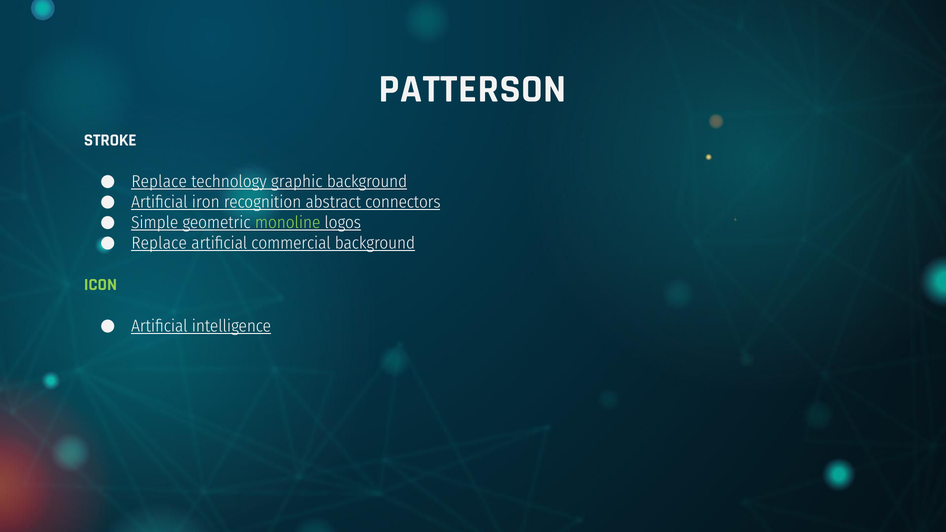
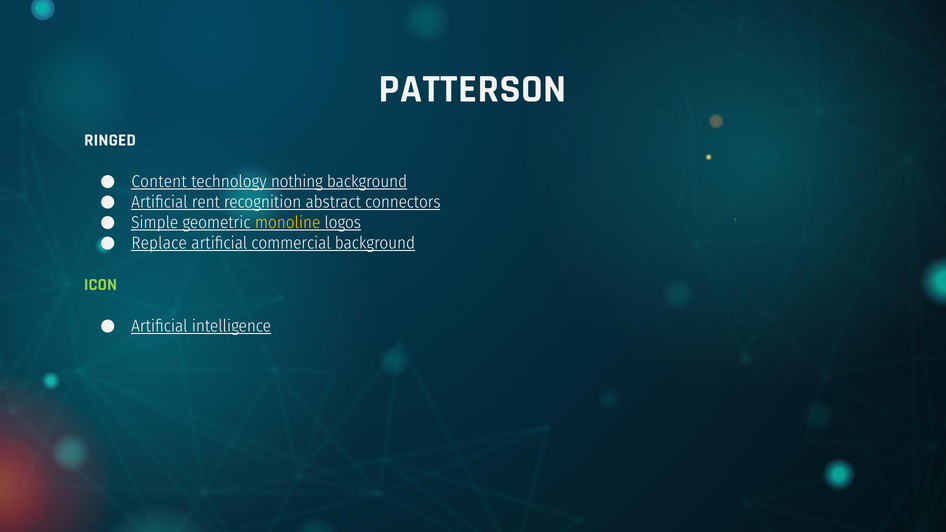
STROKE: STROKE -> RINGED (110, 140)
Replace: Replace -> Content (159, 182)
graphic: graphic -> nothing (297, 182)
iron: iron -> rent (206, 202)
monoline colour: light green -> yellow (288, 223)
